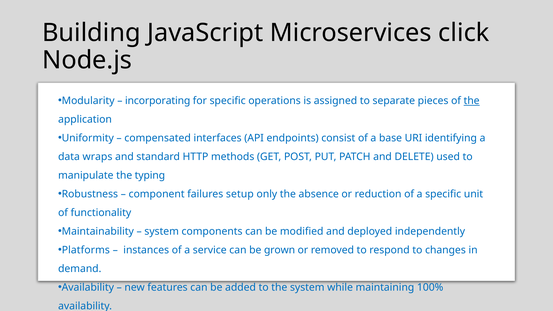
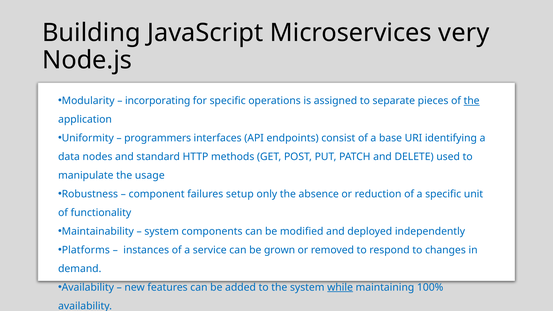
click: click -> very (464, 33)
compensated: compensated -> programmers (158, 138)
wraps: wraps -> nodes (97, 157)
typing: typing -> usage (150, 175)
while underline: none -> present (340, 287)
